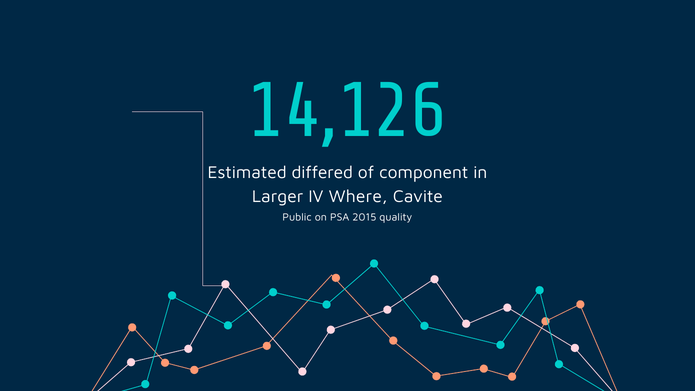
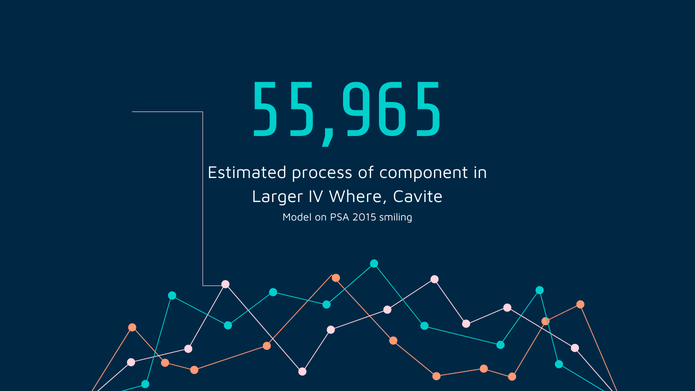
14,126: 14,126 -> 55,965 (347, 111)
differed: differed -> process (322, 173)
Public: Public -> Model (297, 217)
quality: quality -> smiling (396, 217)
